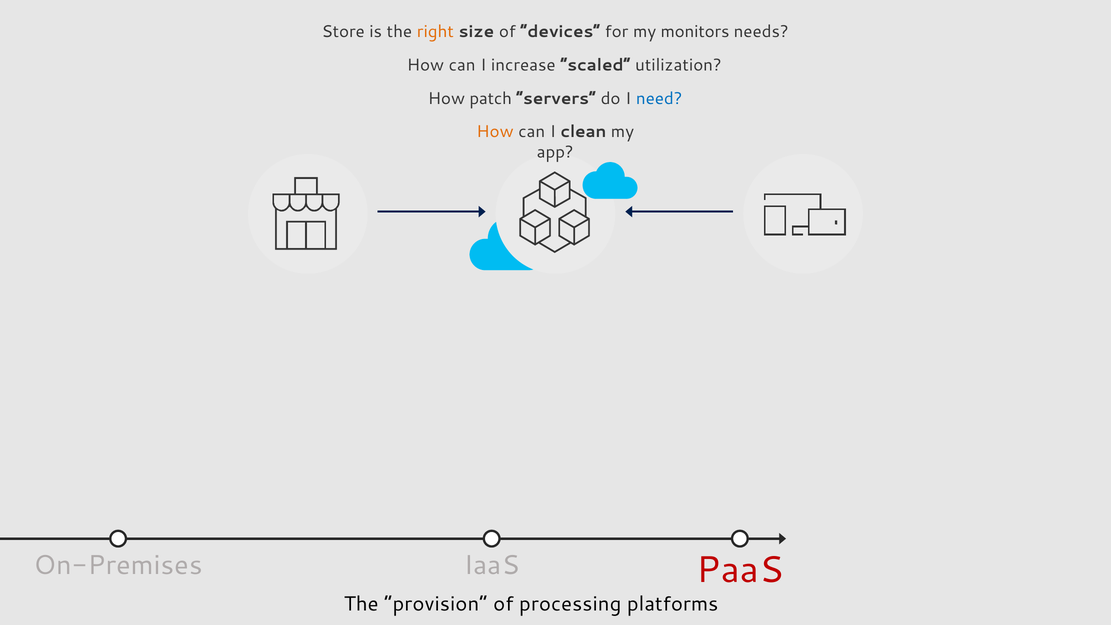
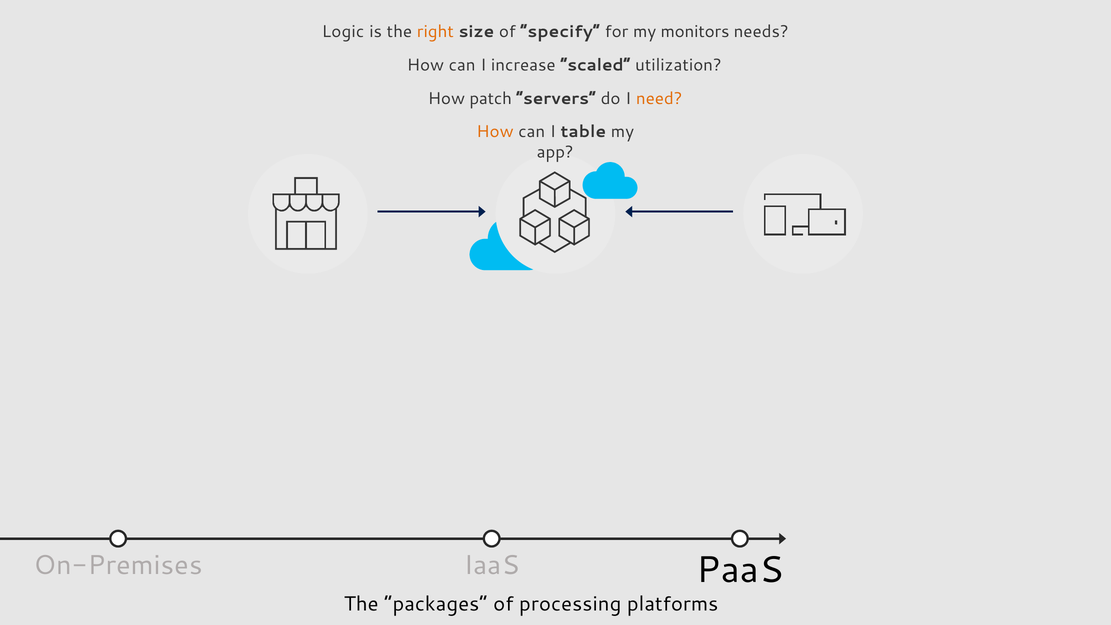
Store: Store -> Logic (343, 31)
devices: devices -> specify (560, 31)
need colour: blue -> orange (659, 98)
clean: clean -> table (583, 132)
PaaS colour: red -> black (740, 570)
provision: provision -> packages (436, 604)
